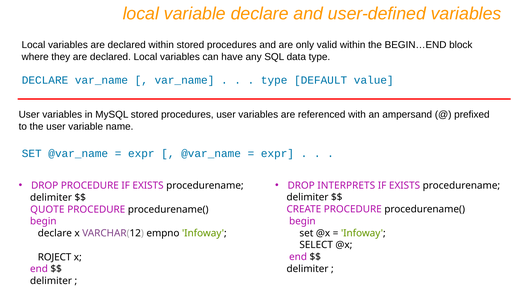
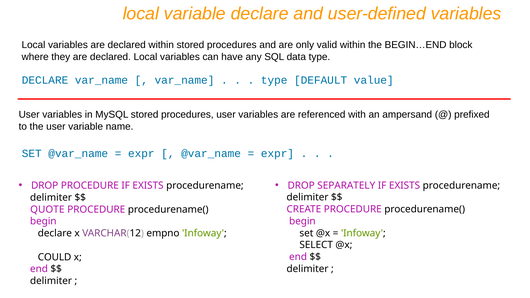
INTERPRETS: INTERPRETS -> SEPARATELY (346, 185)
ROJECT: ROJECT -> COULD (55, 257)
